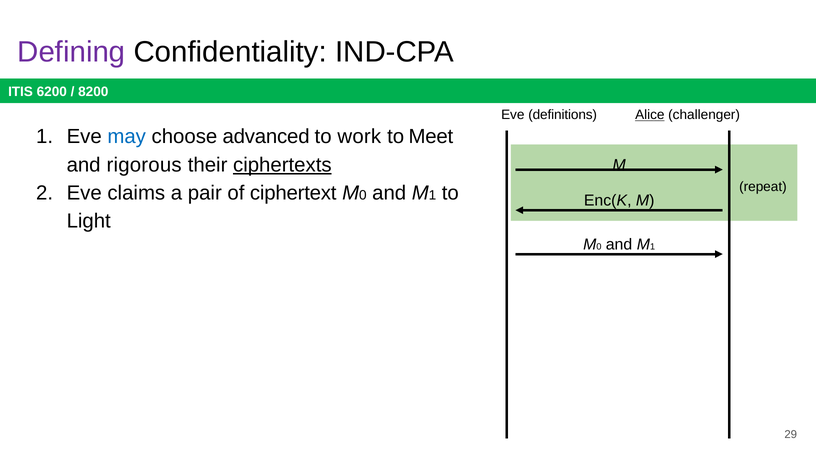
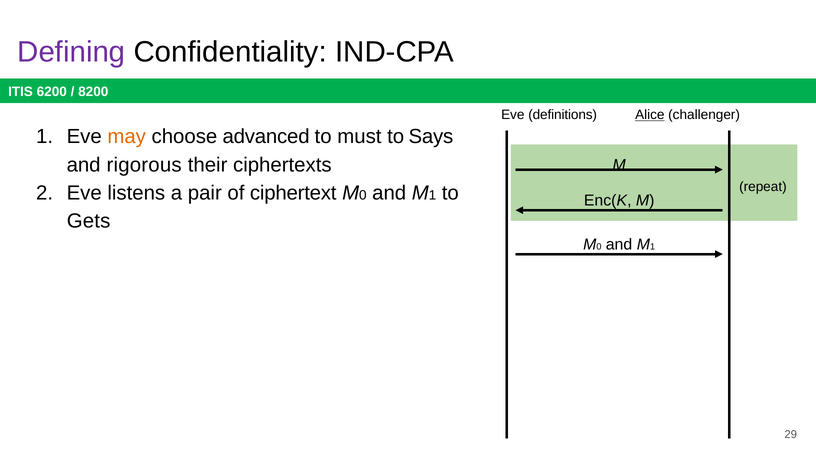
may colour: blue -> orange (127, 137)
work: work -> must (359, 137)
Meet: Meet -> Says (431, 137)
ciphertexts underline: present -> none (282, 165)
claims: claims -> listens (136, 193)
Light: Light -> Gets (89, 221)
